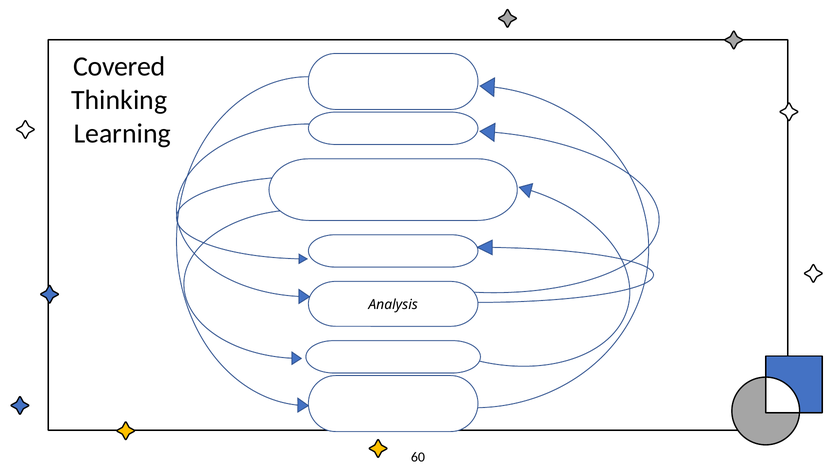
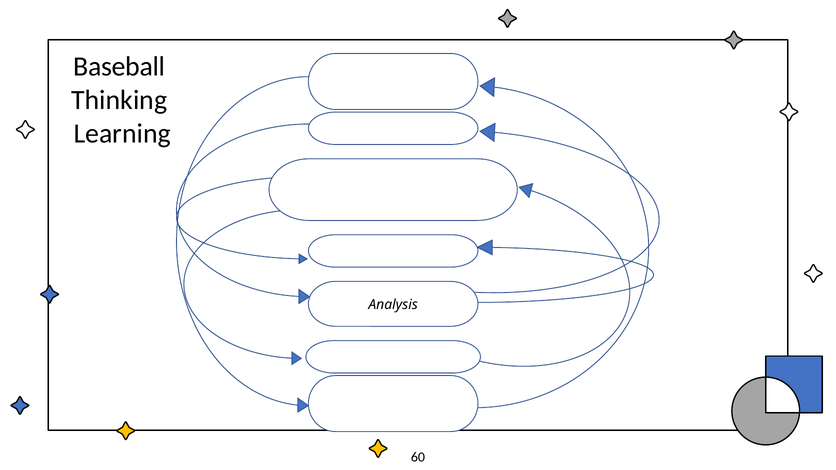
Covered: Covered -> Baseball (119, 67)
